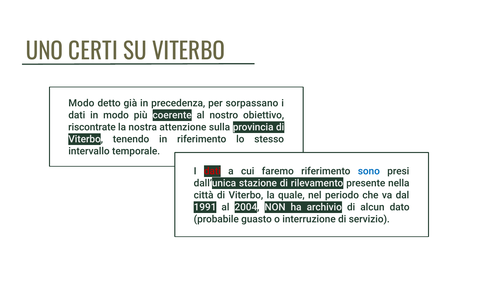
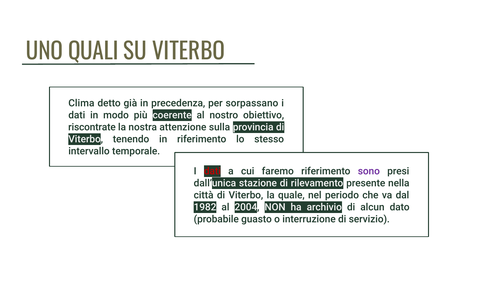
CERTI: CERTI -> QUALI (93, 52)
Modo: Modo -> Clima (81, 103)
sono colour: blue -> purple (369, 171)
1991: 1991 -> 1982 (205, 207)
